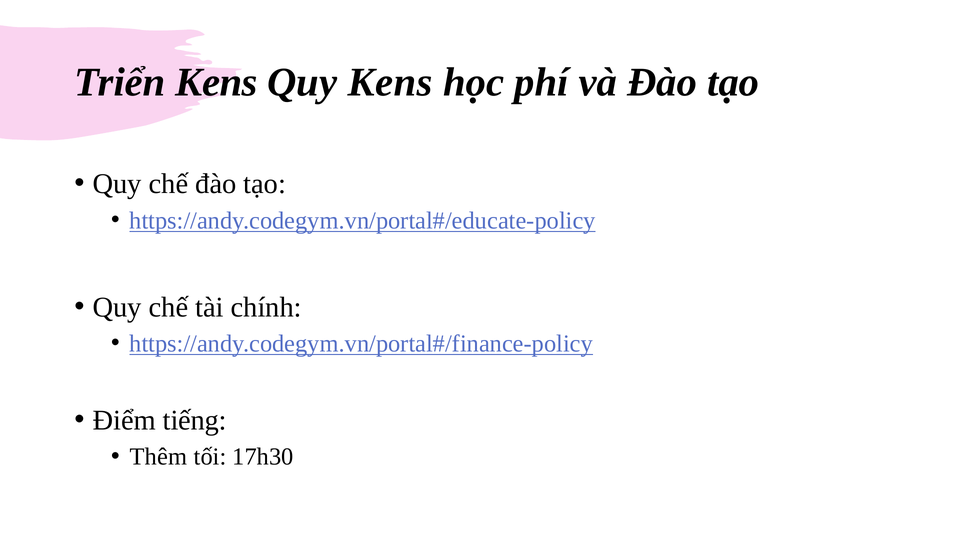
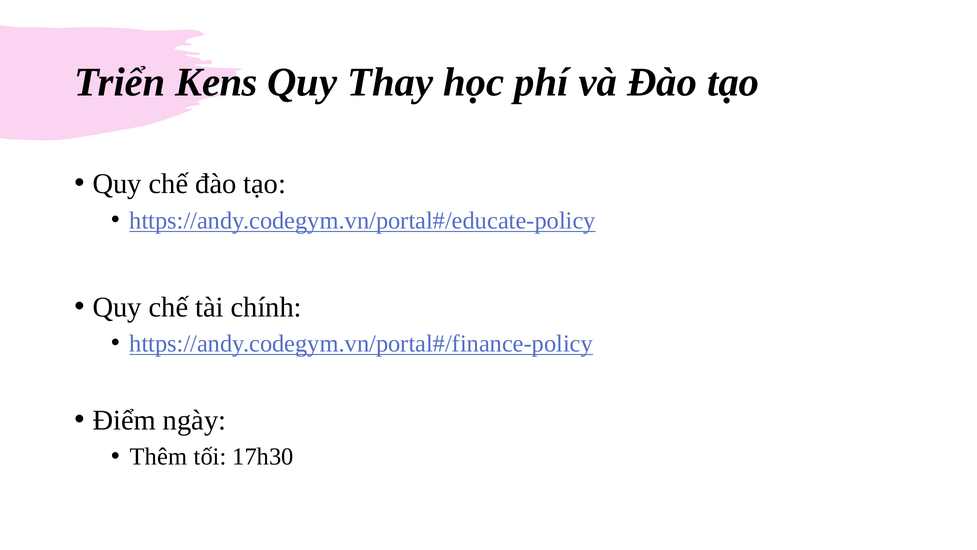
Quy Kens: Kens -> Thay (390, 82)
tiếng: tiếng -> ngày (195, 420)
